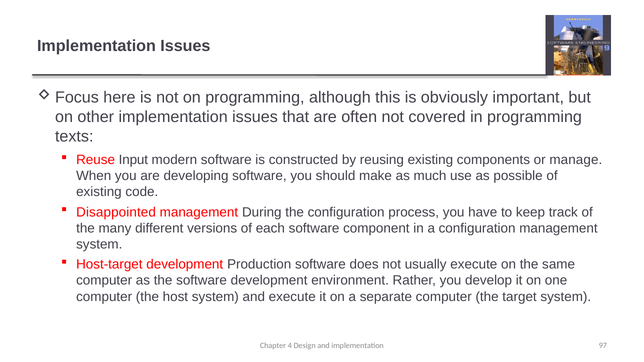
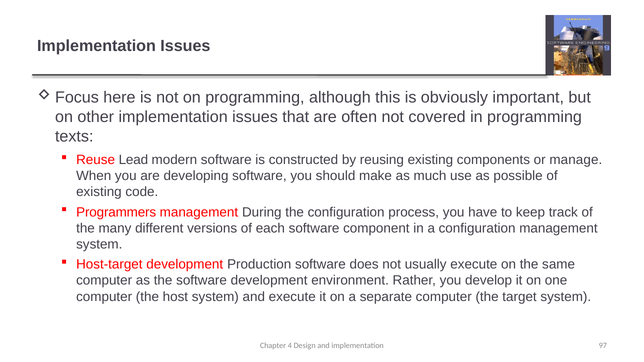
Input: Input -> Lead (133, 160)
Disappointed: Disappointed -> Programmers (116, 212)
